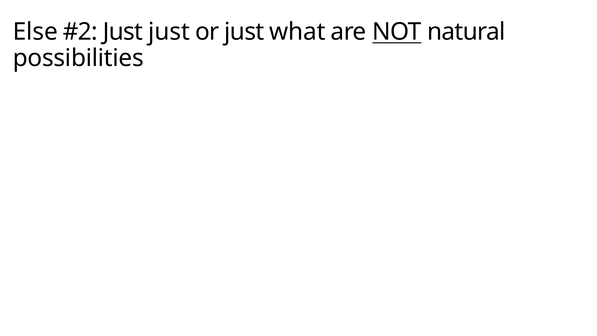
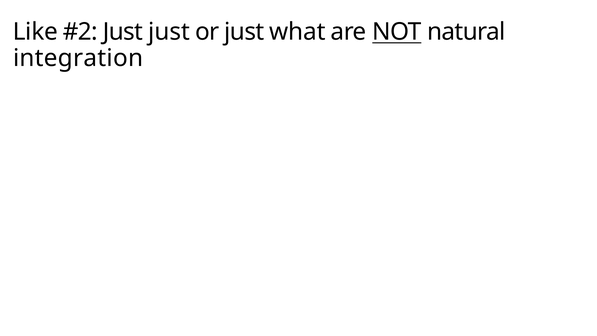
Else: Else -> Like (35, 32)
possibilities: possibilities -> integration (78, 58)
